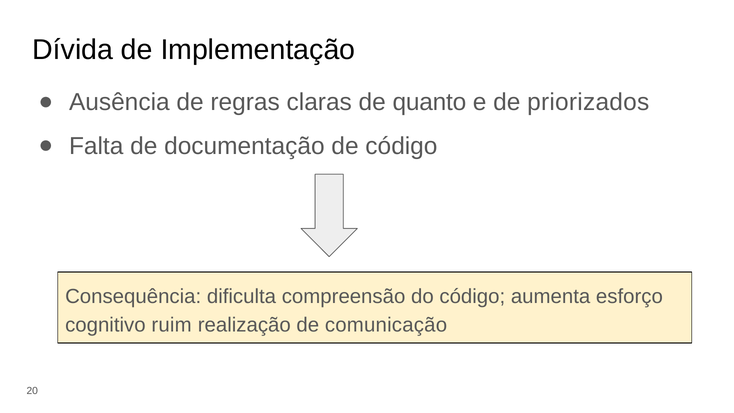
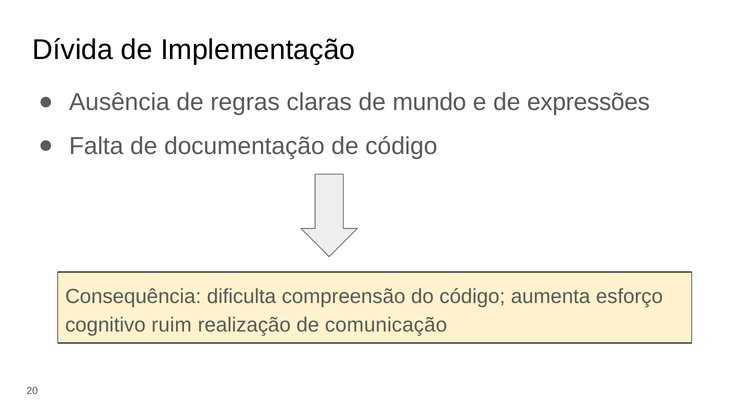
quanto: quanto -> mundo (429, 102)
priorizados: priorizados -> expressões (588, 102)
